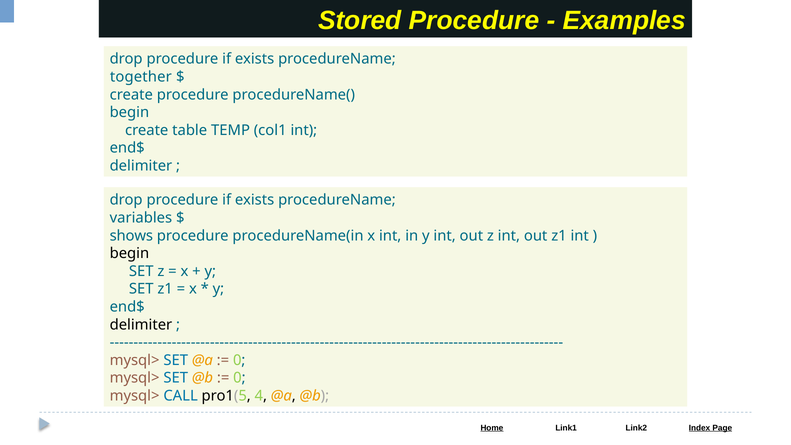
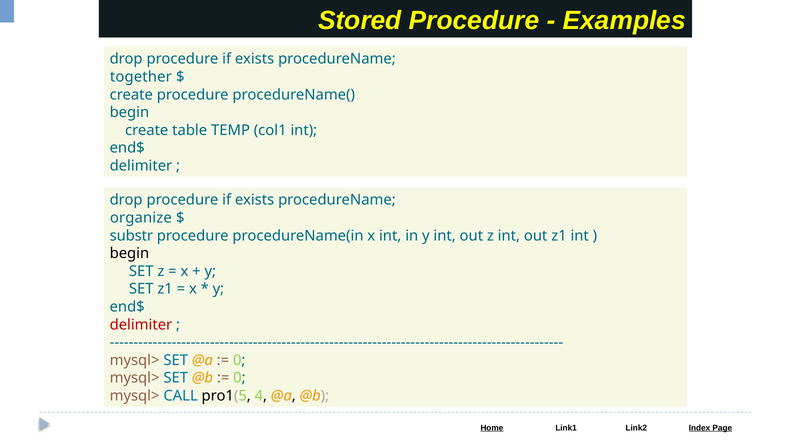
variables: variables -> organize (141, 218)
shows: shows -> substr (131, 236)
delimiter colour: black -> red (141, 325)
